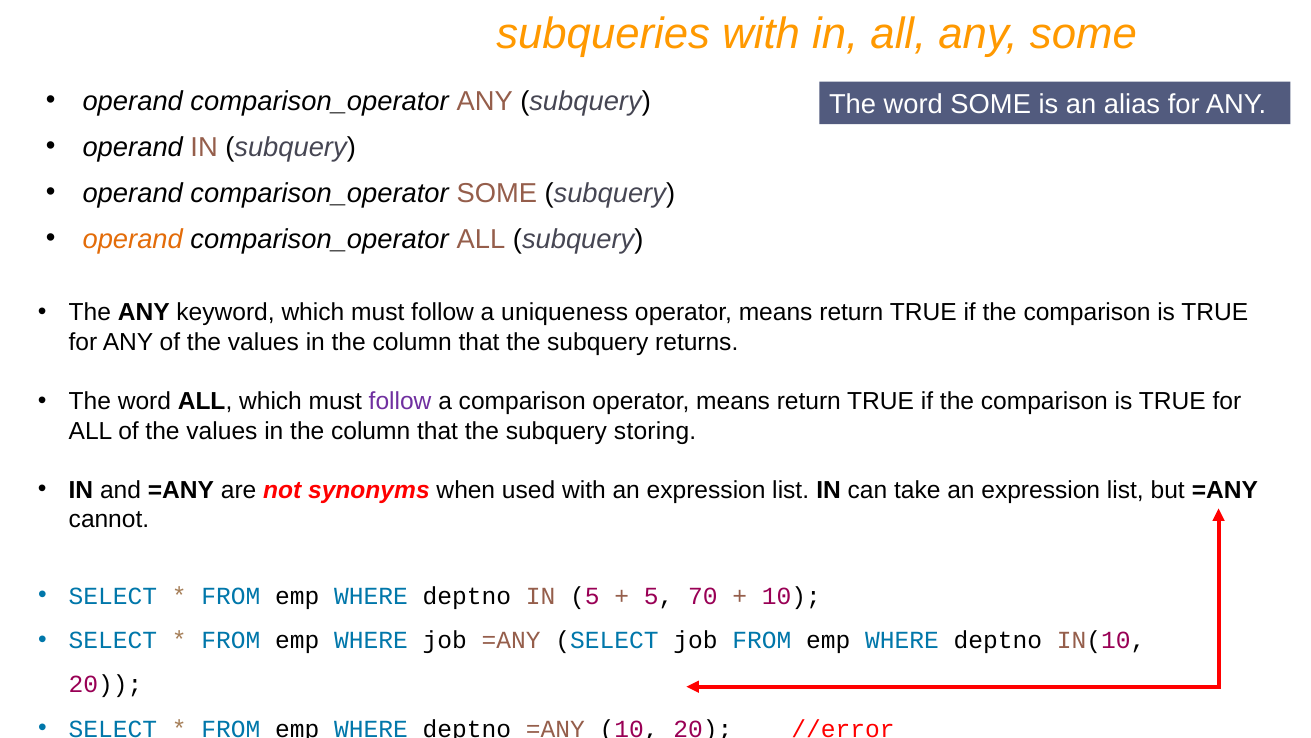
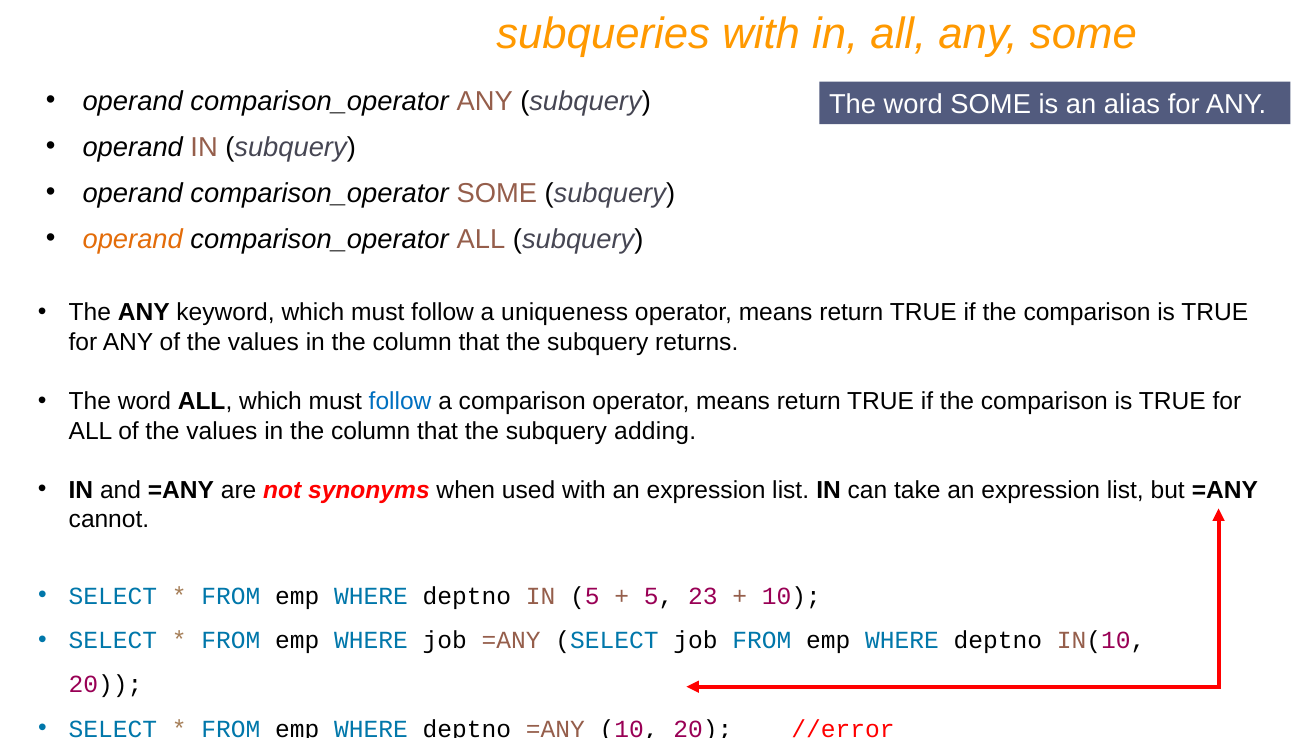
follow colour: purple -> blue (400, 401)
storing: storing -> adding (655, 431)
70: 70 -> 23 (703, 596)
